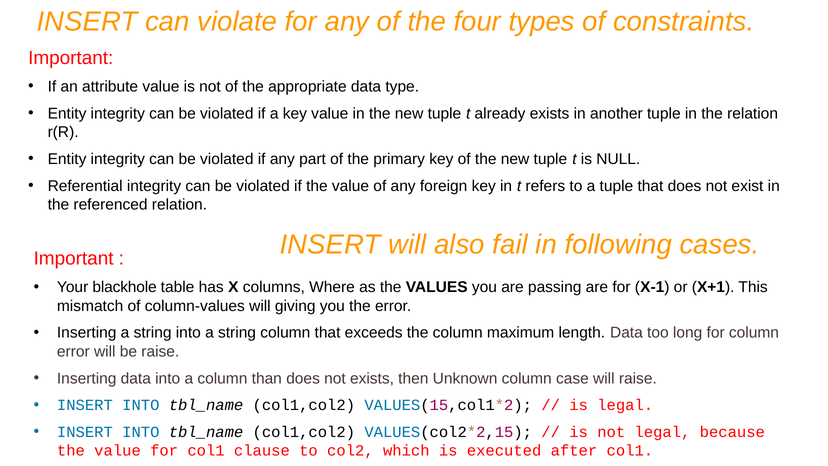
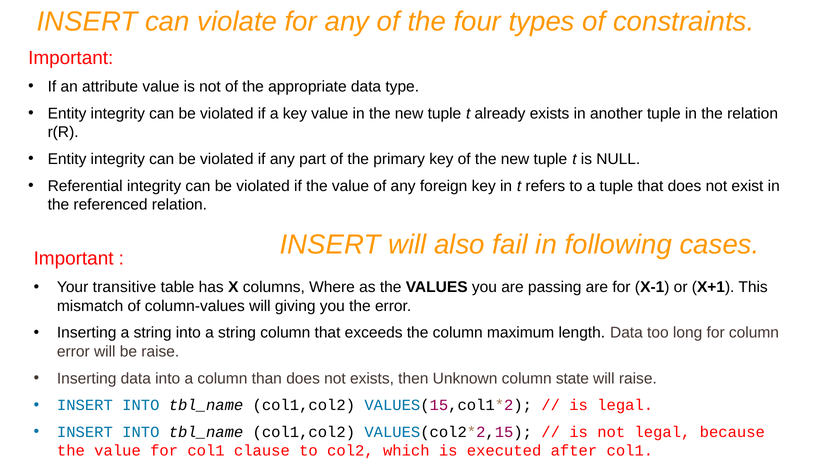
blackhole: blackhole -> transitive (124, 287)
case: case -> state (572, 378)
